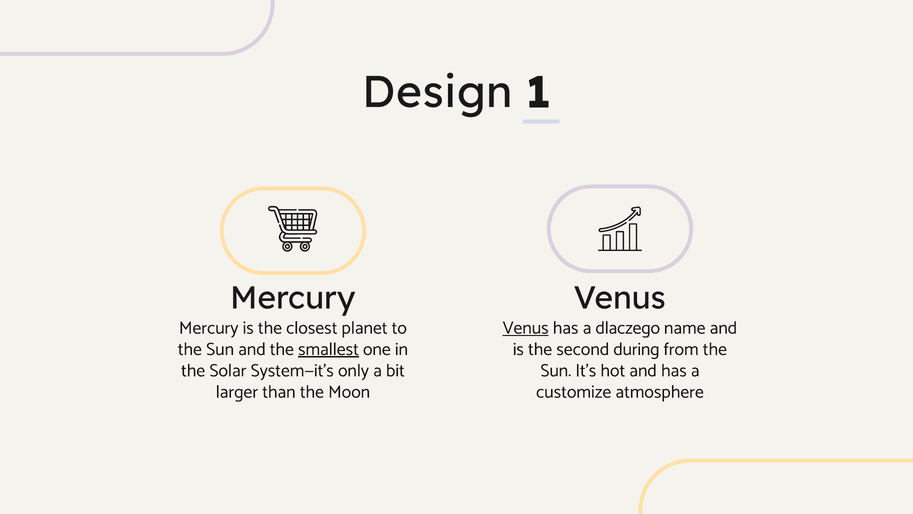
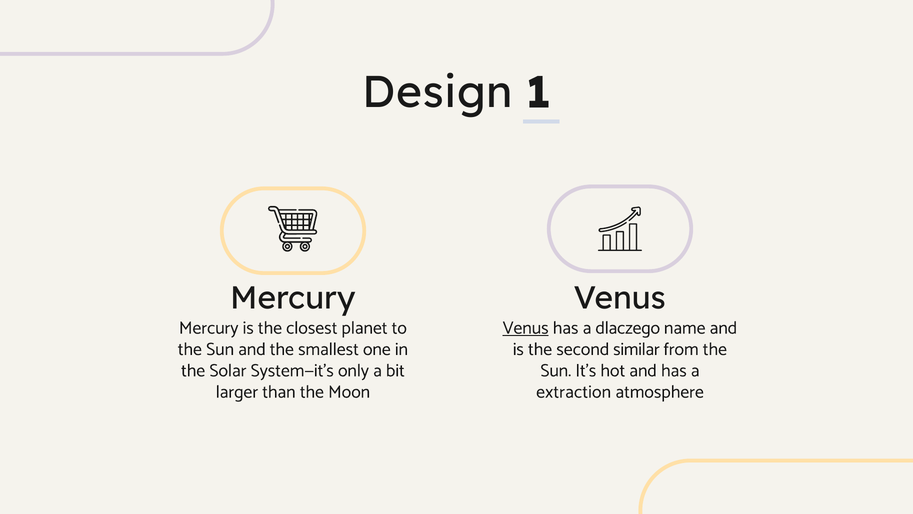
smallest underline: present -> none (328, 349)
during: during -> similar (636, 349)
customize: customize -> extraction (574, 391)
